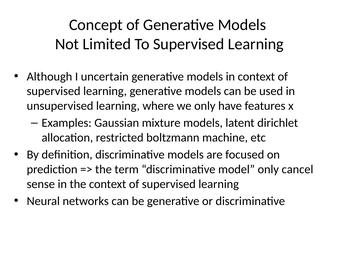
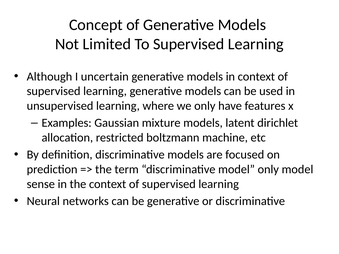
only cancel: cancel -> model (297, 170)
